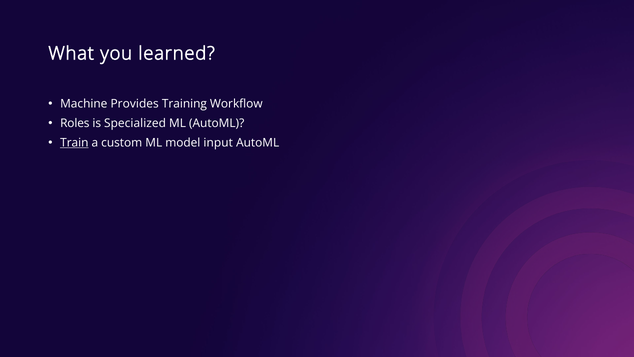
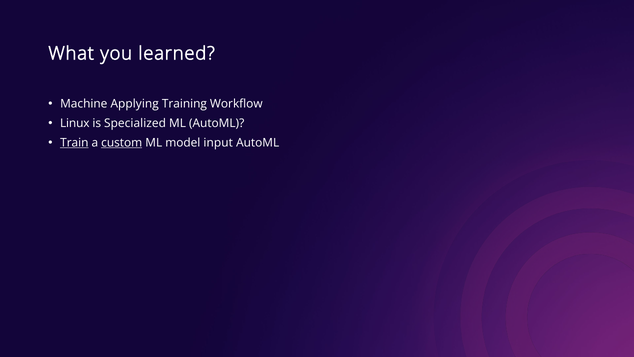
Provides: Provides -> Applying (135, 104)
Roles: Roles -> Linux (75, 123)
custom underline: none -> present (122, 143)
